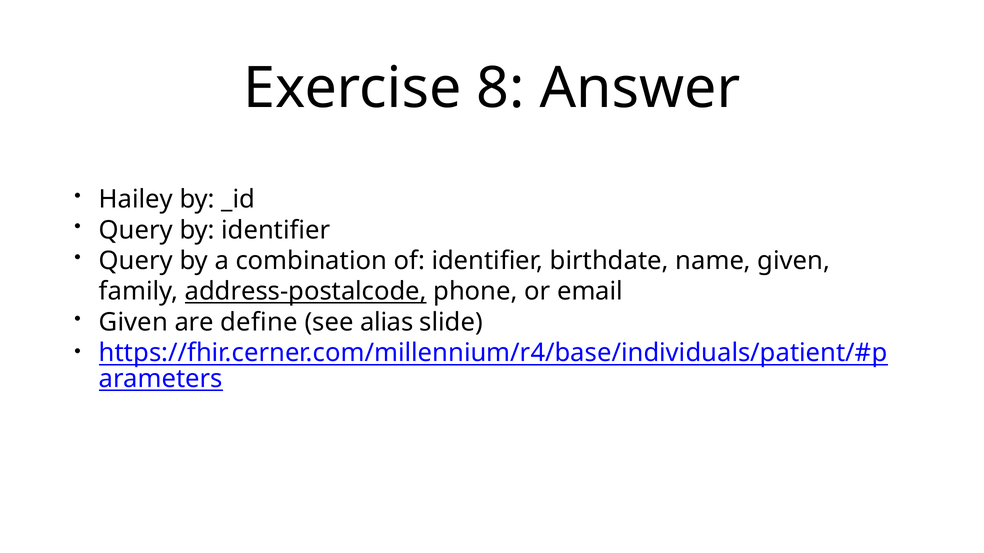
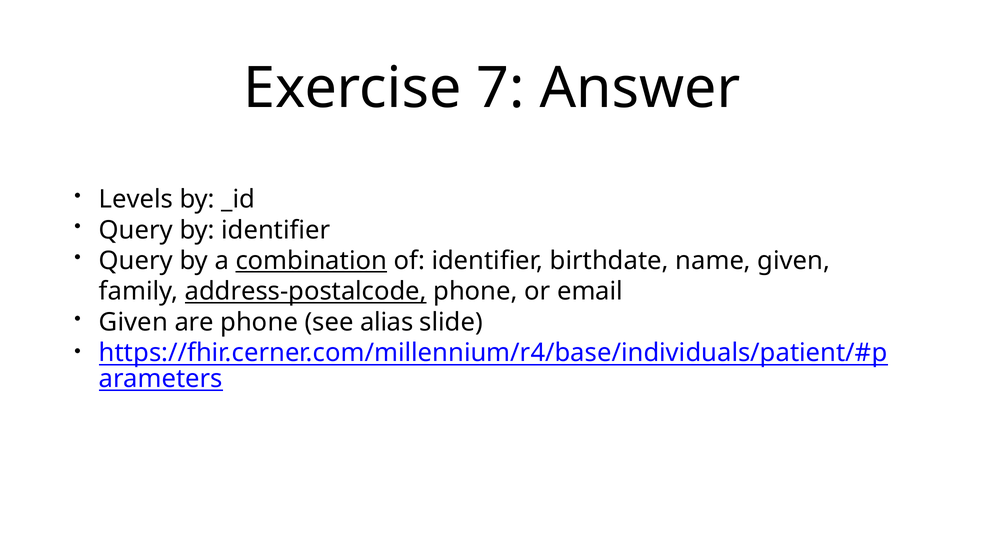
8: 8 -> 7 (501, 89)
Hailey: Hailey -> Levels (136, 200)
combination underline: none -> present (311, 261)
are define: define -> phone (259, 323)
